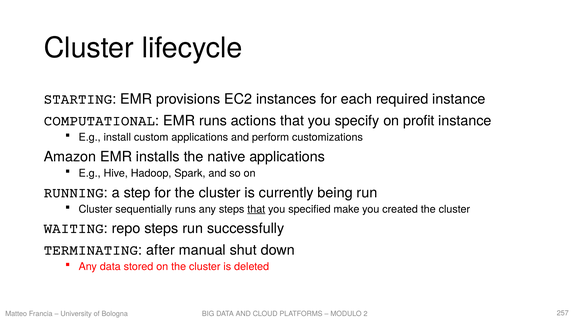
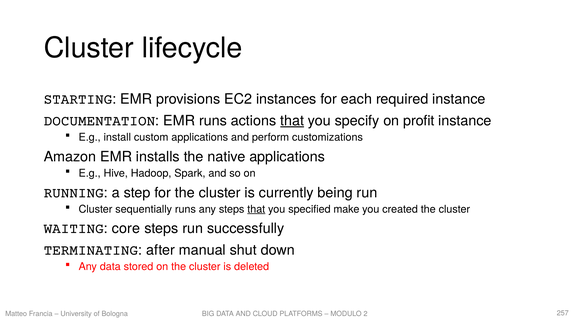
COMPUTATIONAL: COMPUTATIONAL -> DOCUMENTATION (99, 121)
that underline: none -> present (292, 121)
repo: repo -> core (126, 229)
